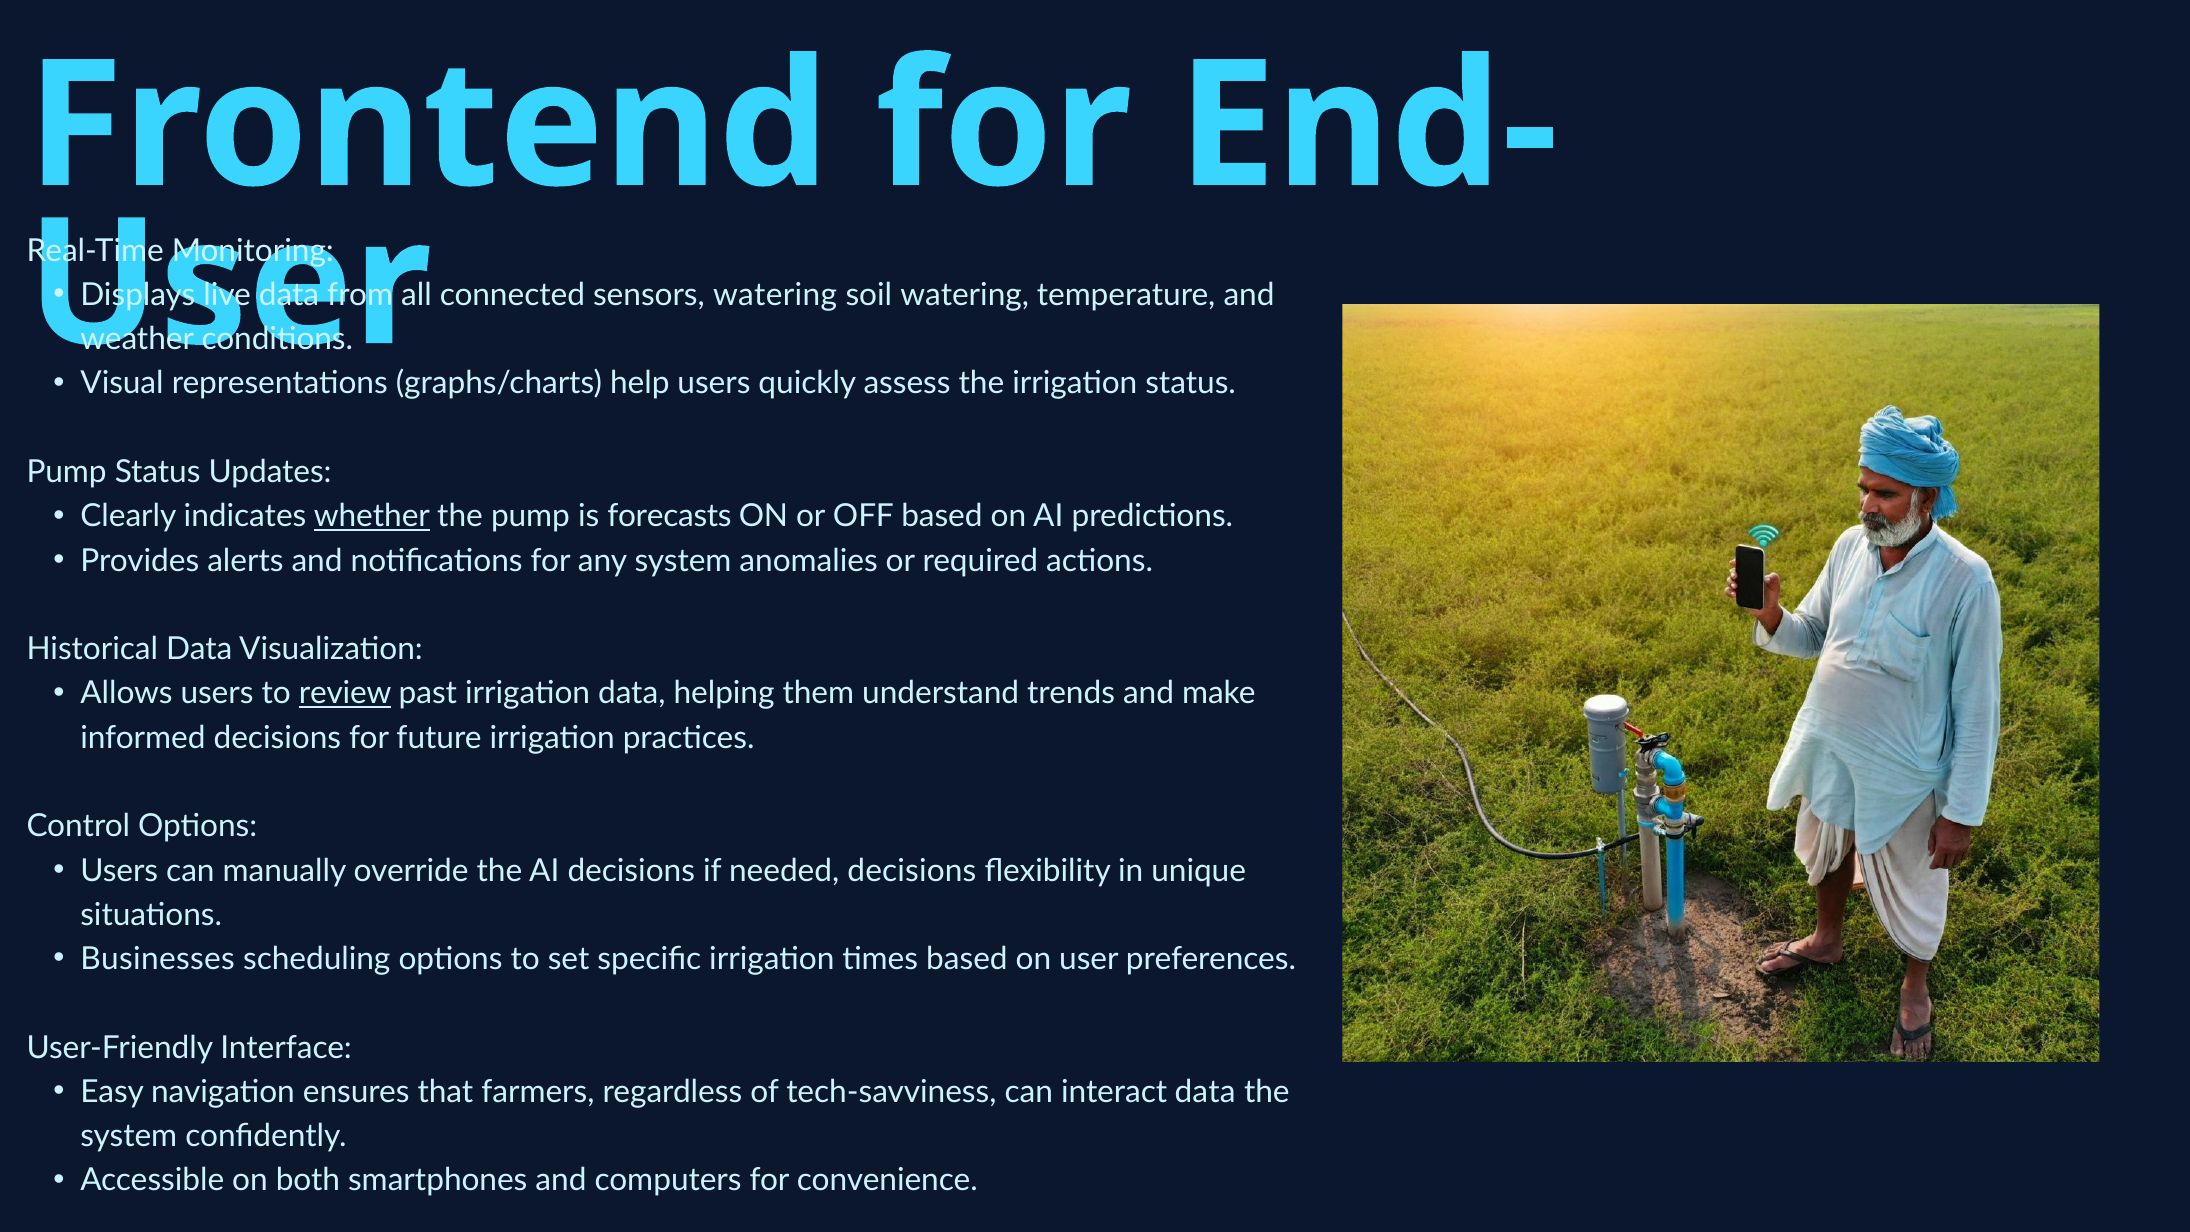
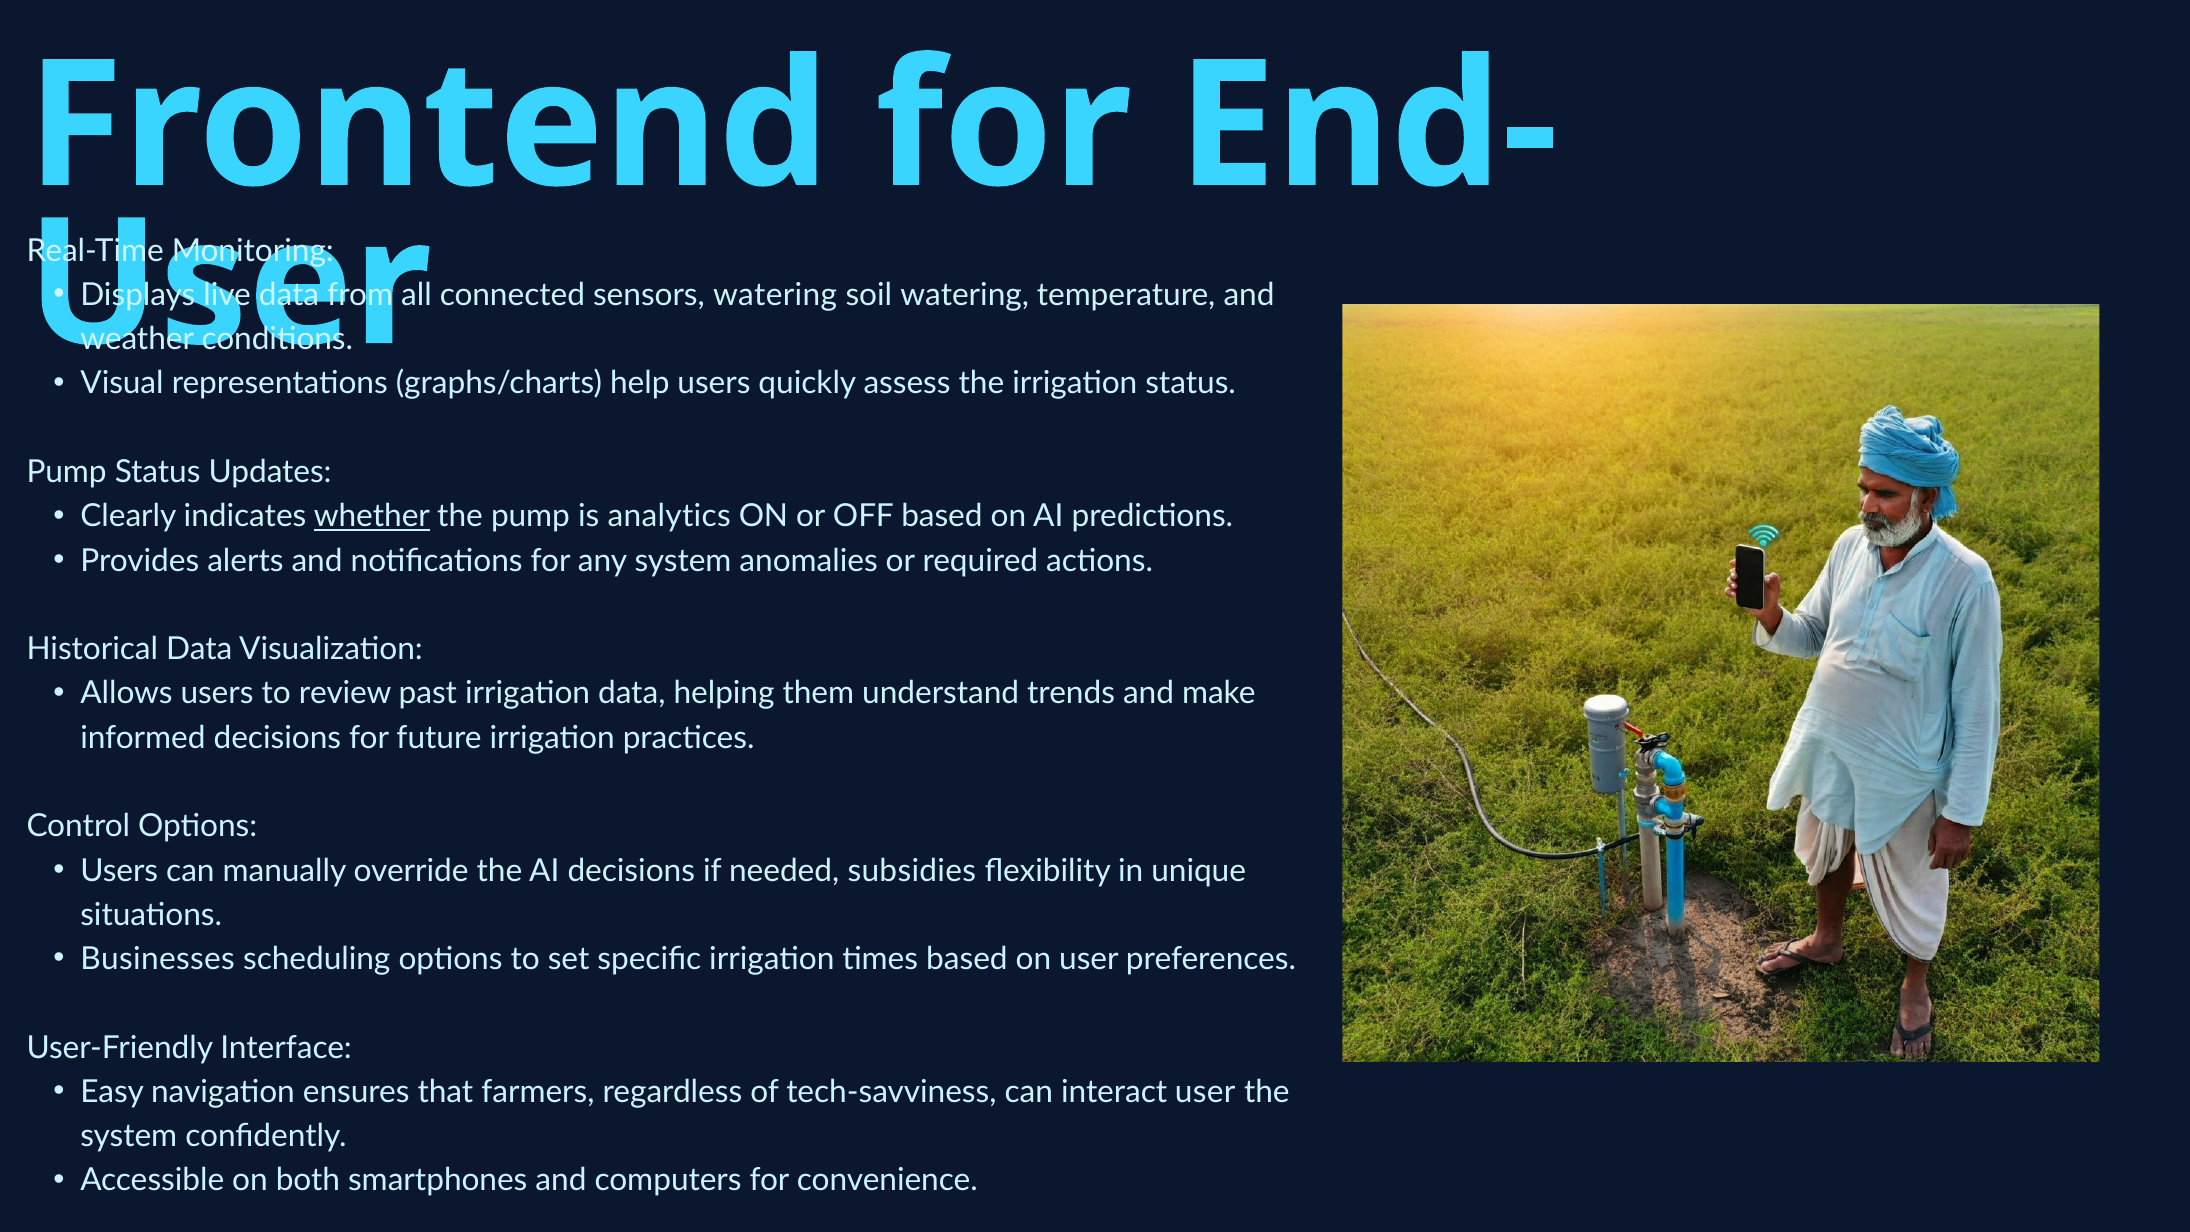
forecasts: forecasts -> analytics (669, 516)
review underline: present -> none (345, 693)
needed decisions: decisions -> subsidies (912, 871)
interact data: data -> user (1205, 1092)
